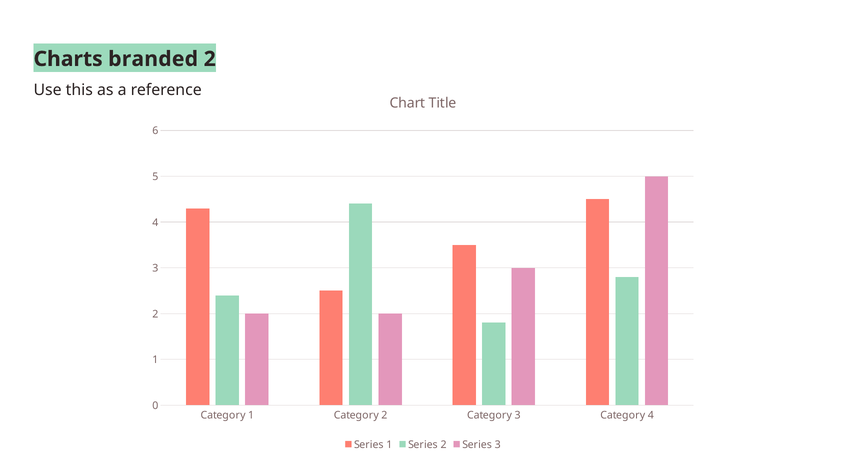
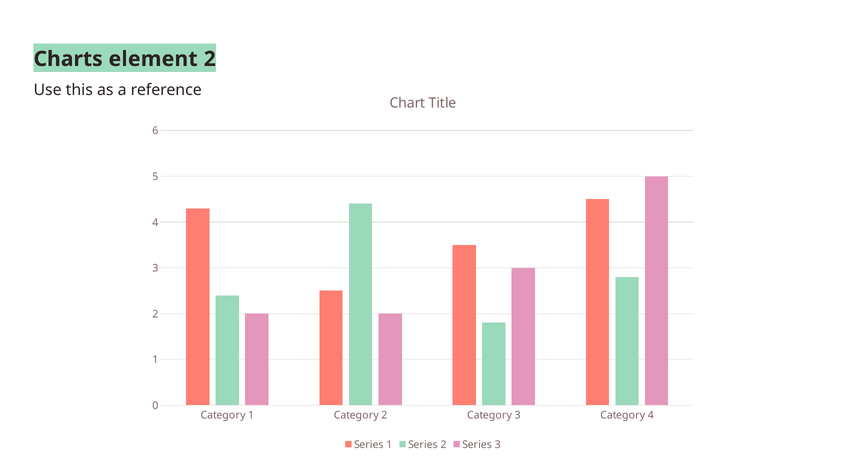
branded: branded -> element (153, 59)
